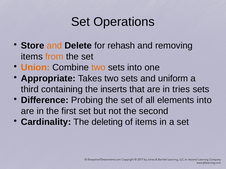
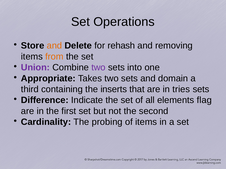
Union colour: orange -> purple (35, 68)
two colour: orange -> purple (98, 68)
uniform: uniform -> domain (173, 79)
Probing: Probing -> Indicate (87, 100)
elements into: into -> flag (204, 100)
deleting: deleting -> probing (107, 122)
